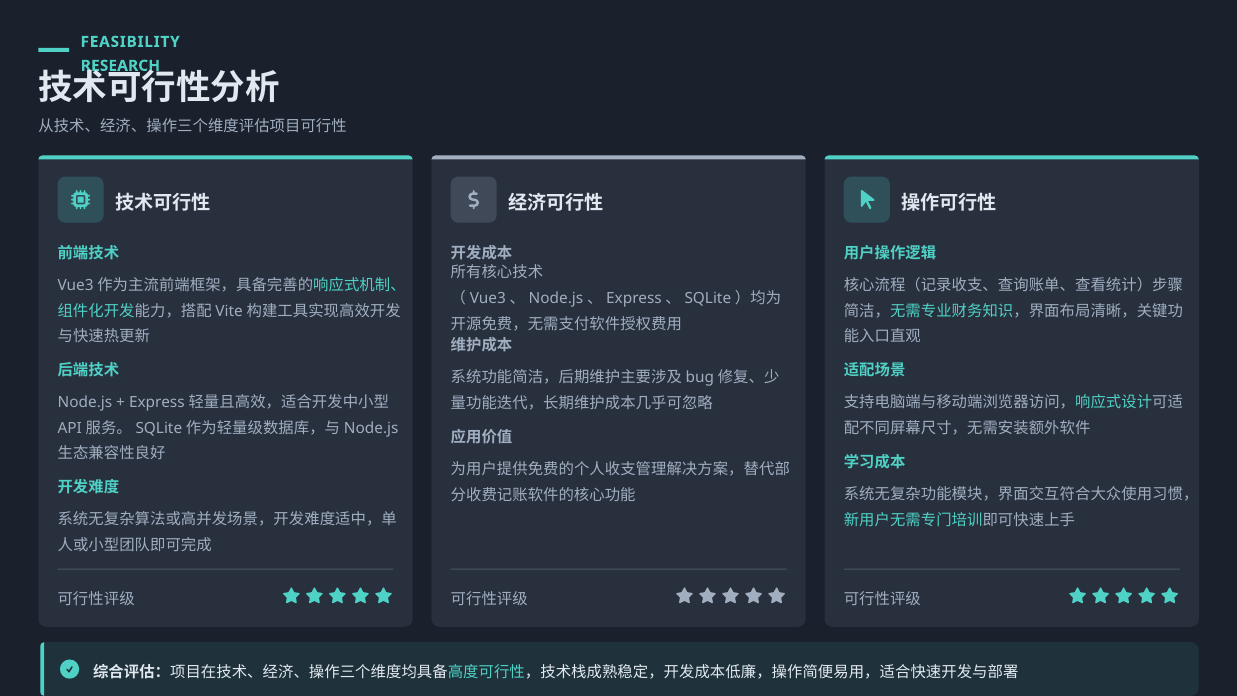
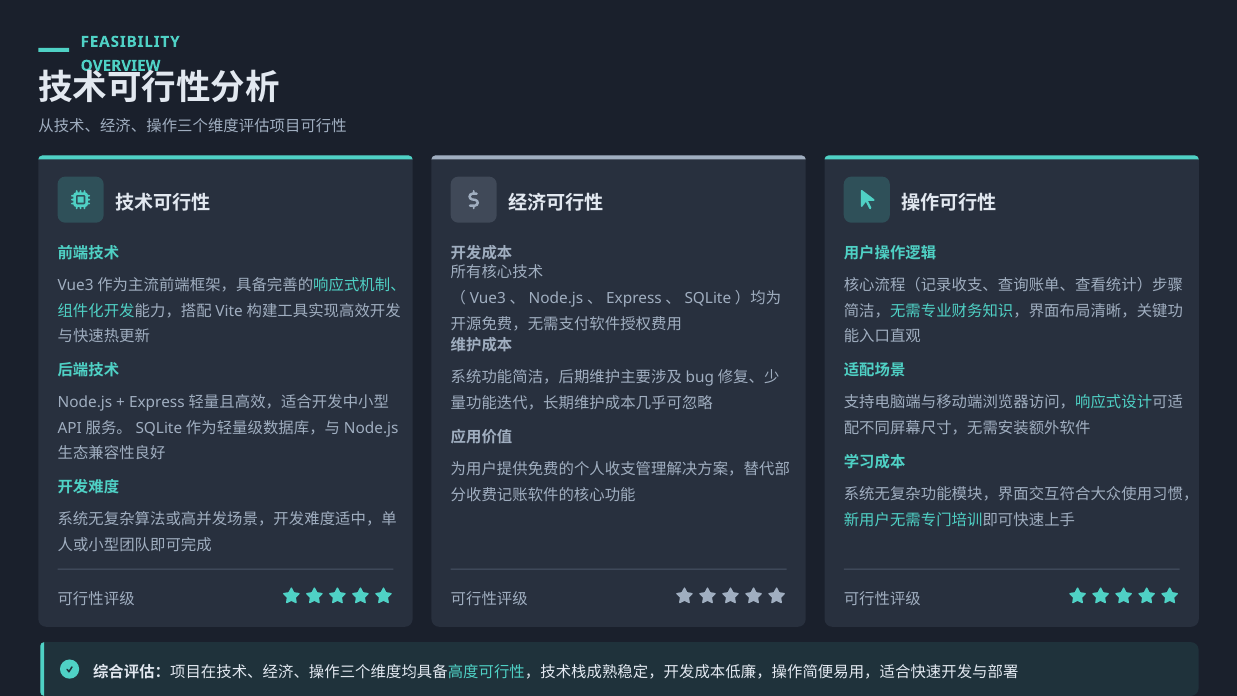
RESEARCH: RESEARCH -> OVERVIEW (121, 66)
